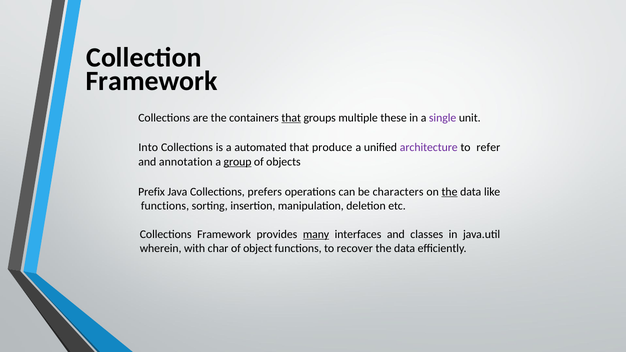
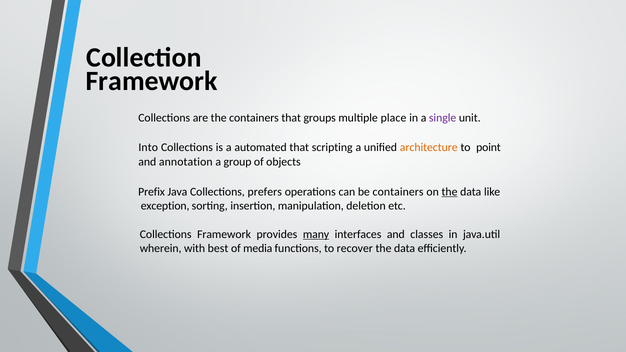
that underline: present -> none (291, 118)
these: these -> place (394, 118)
produce: produce -> scripting (332, 148)
architecture colour: purple -> orange (429, 148)
refer: refer -> point (488, 148)
group underline: present -> none (238, 162)
be characters: characters -> containers (398, 192)
functions: functions -> exception (165, 206)
char: char -> best (218, 248)
object: object -> media (258, 248)
